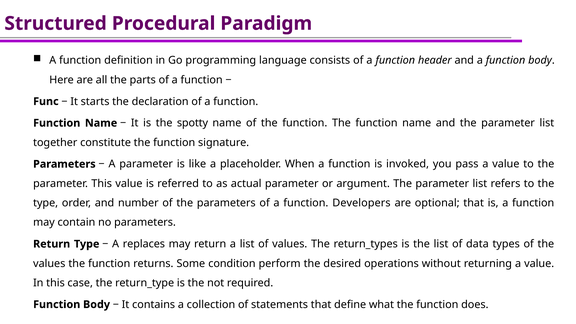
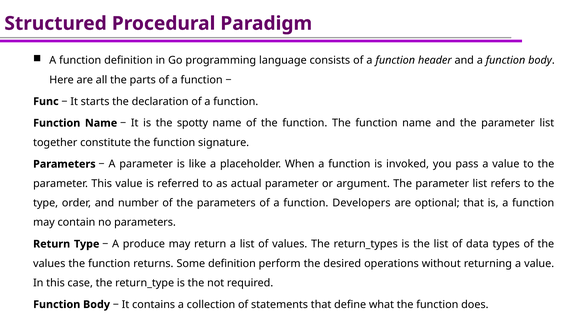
replaces: replaces -> produce (144, 244)
Some condition: condition -> definition (232, 263)
